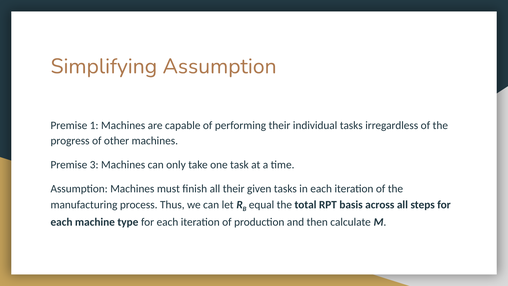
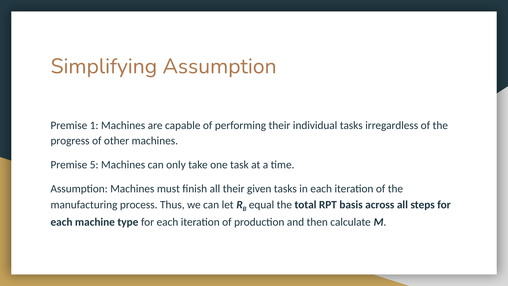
3: 3 -> 5 (94, 165)
